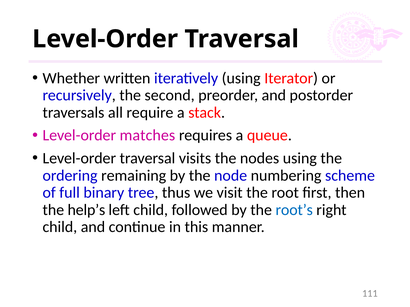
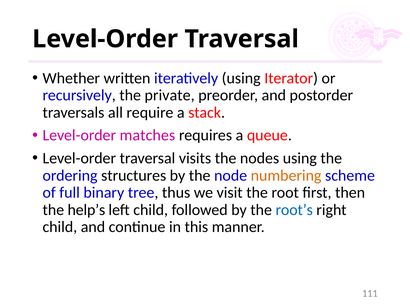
second: second -> private (170, 95)
remaining: remaining -> structures (134, 176)
numbering colour: black -> orange (286, 176)
